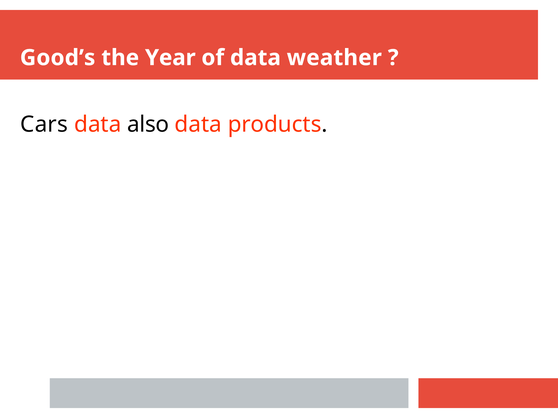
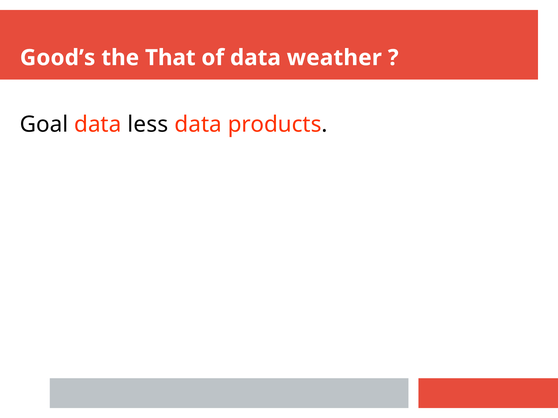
Year: Year -> That (170, 58)
Cars: Cars -> Goal (44, 125)
also: also -> less (148, 125)
